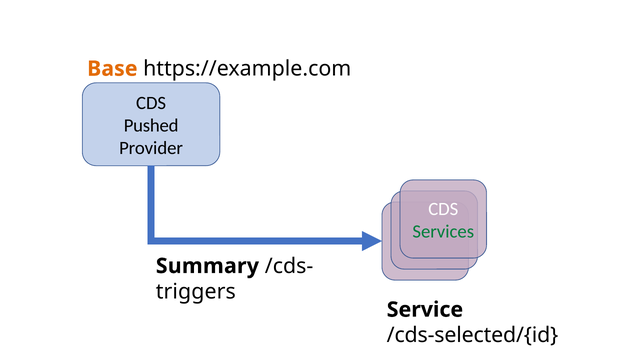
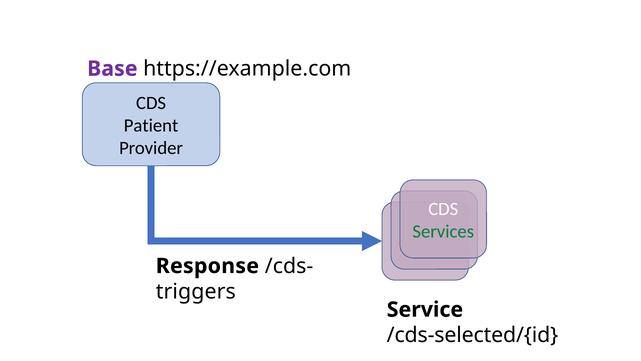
Base colour: orange -> purple (112, 69)
Pushed: Pushed -> Patient (151, 125)
Summary: Summary -> Response (207, 266)
